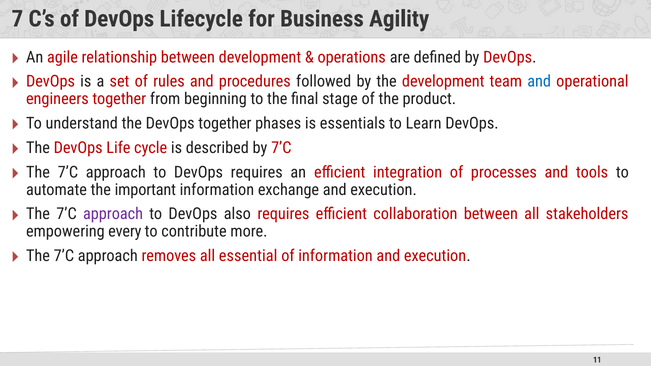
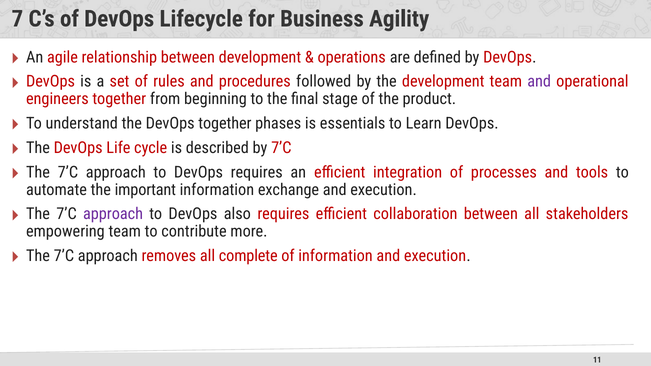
and colour: blue -> purple (539, 82)
empowering every: every -> team (125, 232)
essential: essential -> complete (248, 256)
